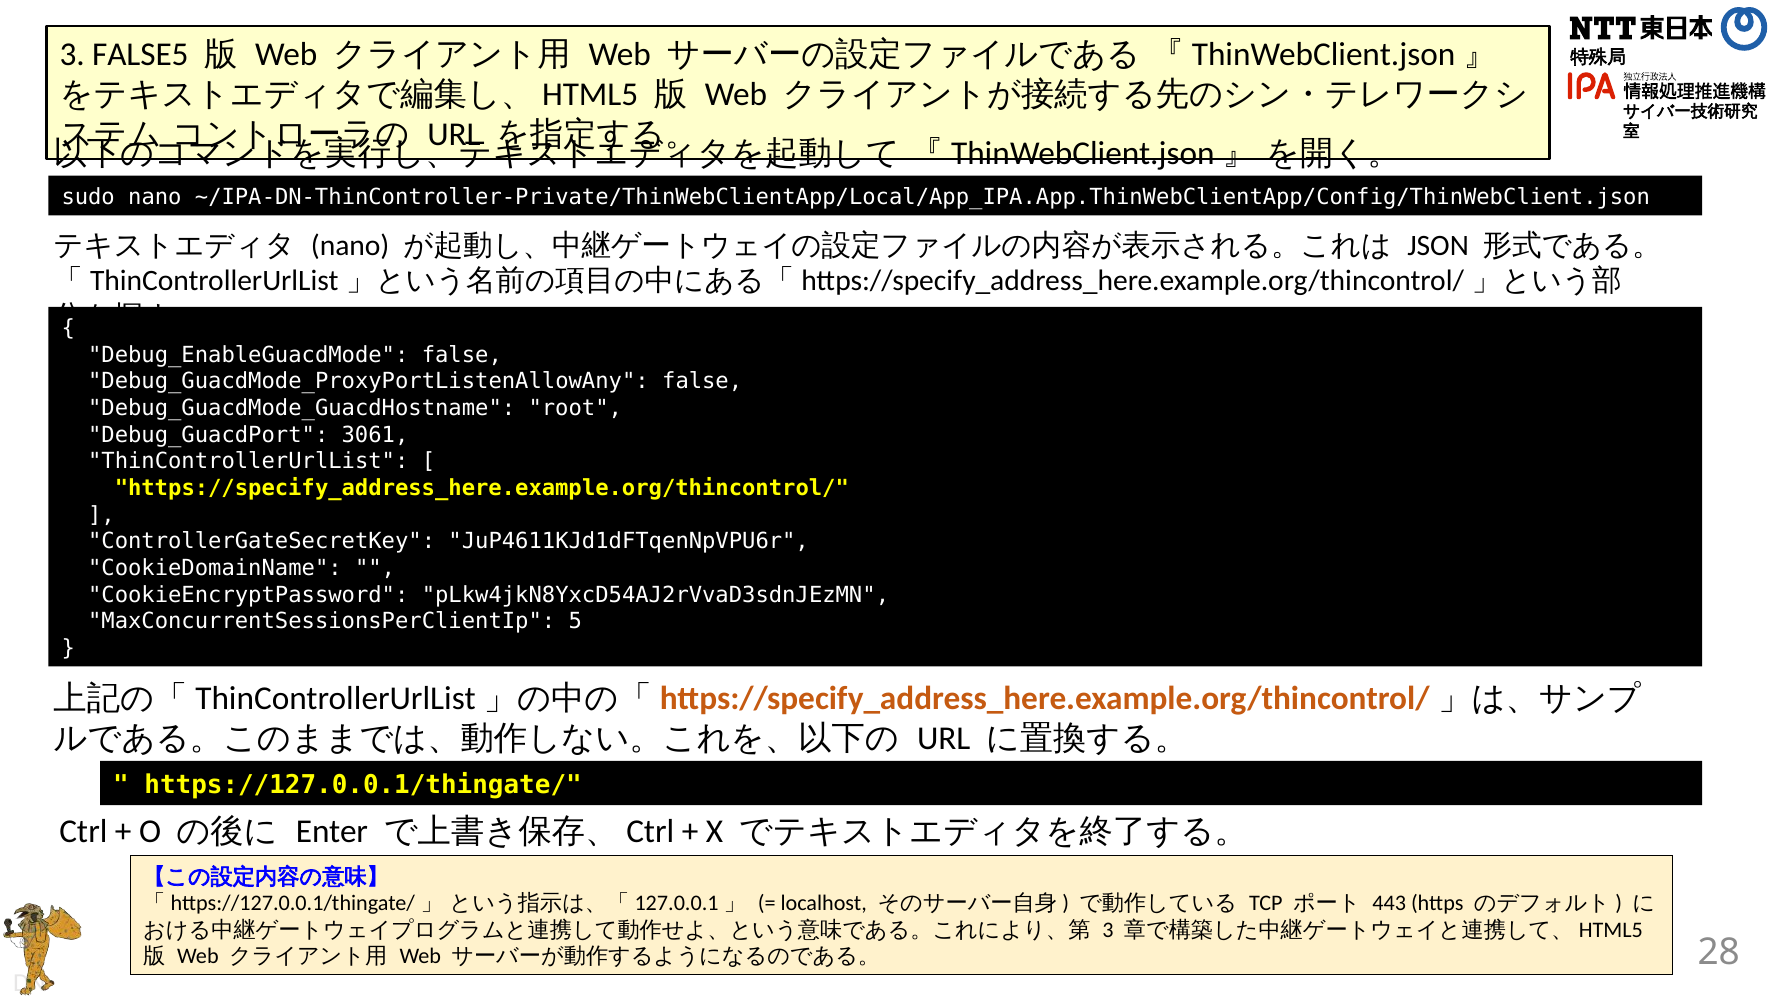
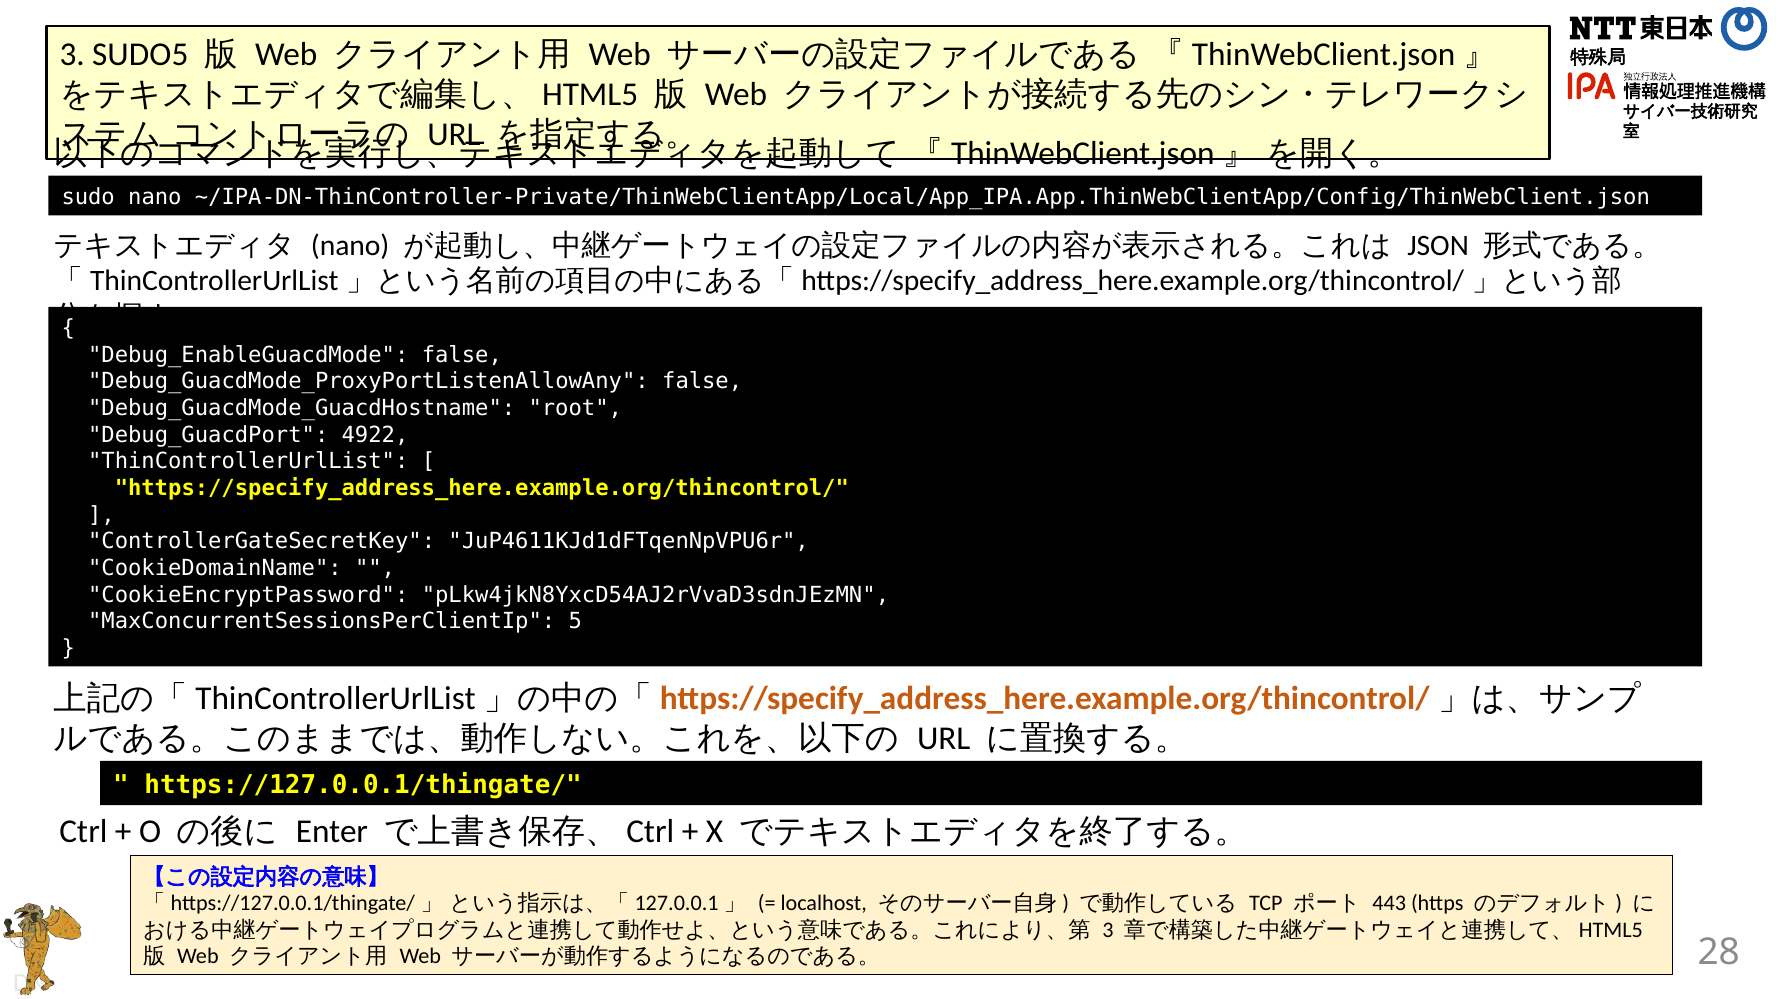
FALSE5: FALSE5 -> SUDO5 (140, 55)
3061: 3061 -> 4922 (375, 435)
